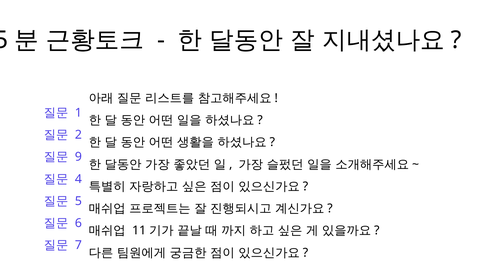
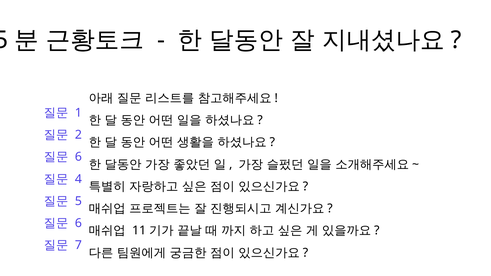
9: 9 -> 6 (78, 157)
